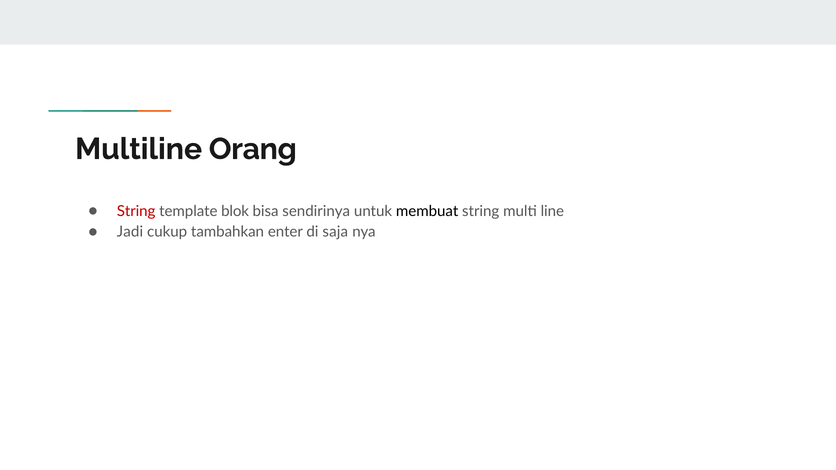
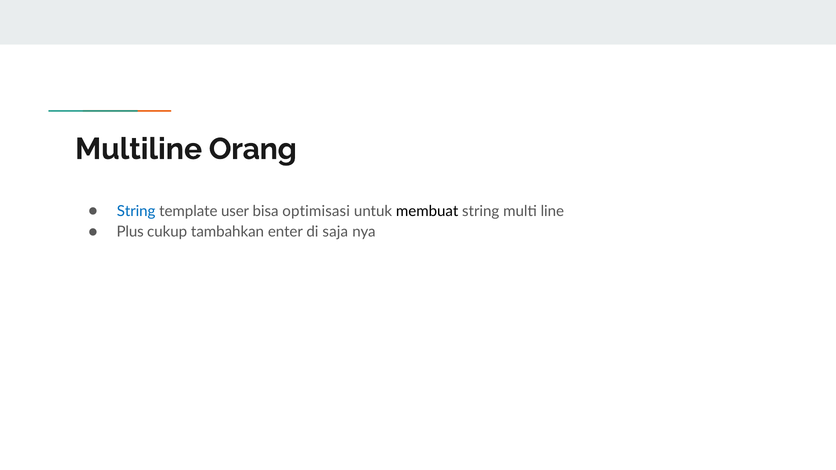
String colour: red -> blue (136, 211)
blok: blok -> user (235, 211)
sendirinya: sendirinya -> optimisasi (316, 211)
Jadi: Jadi -> Plus (130, 232)
